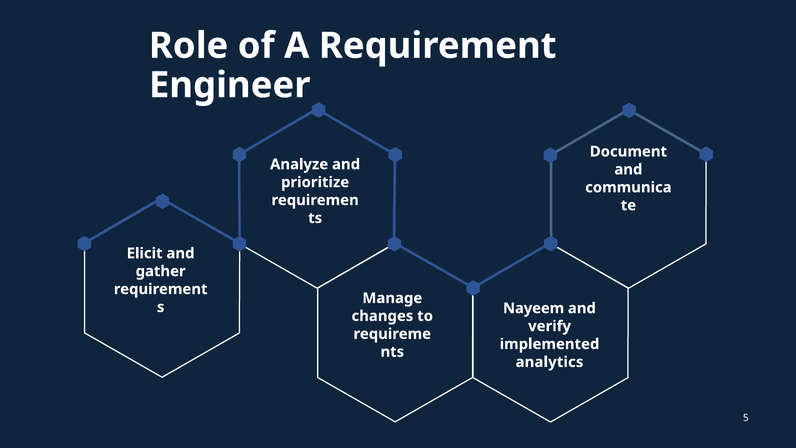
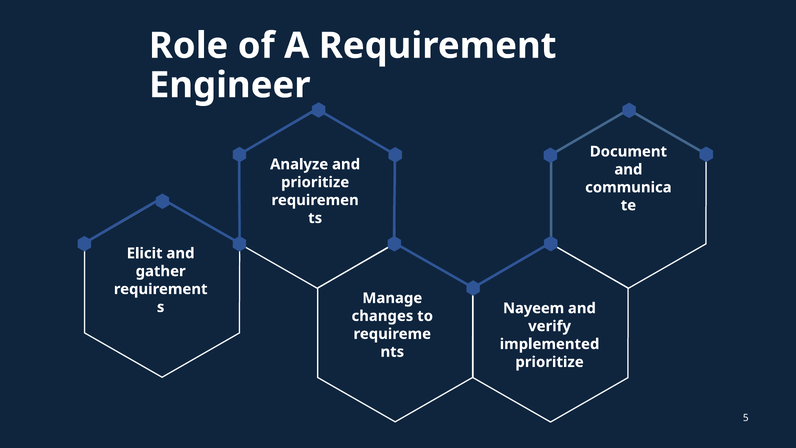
analytics: analytics -> prioritize (550, 362)
